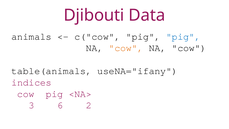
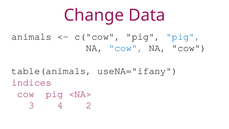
Djibouti: Djibouti -> Change (94, 15)
cow colour: orange -> blue (126, 48)
6: 6 -> 4 (60, 105)
